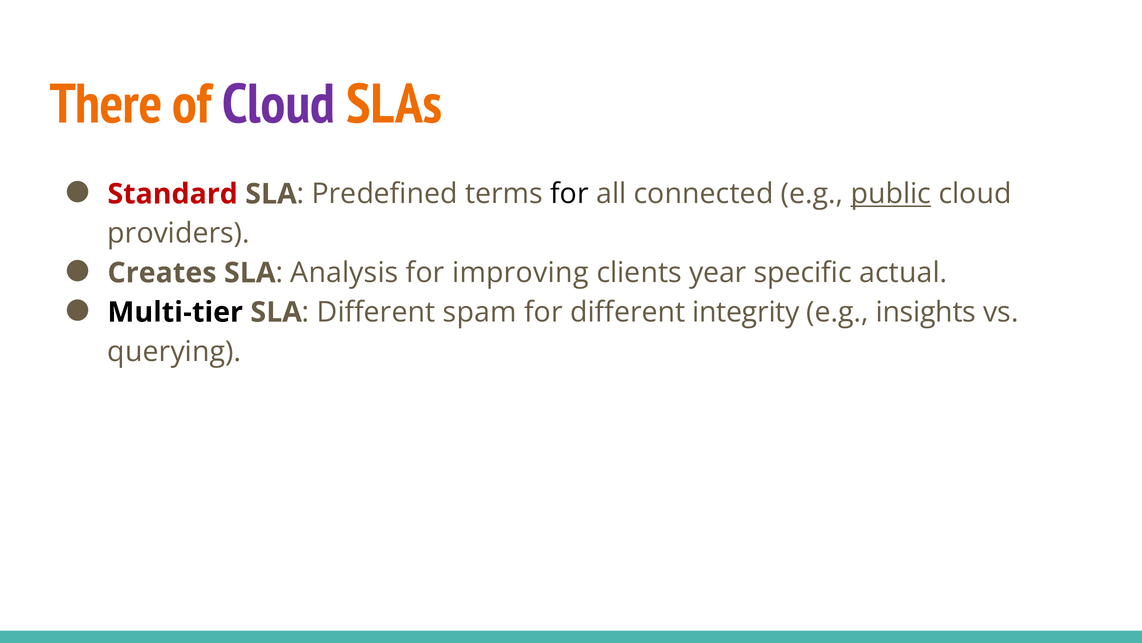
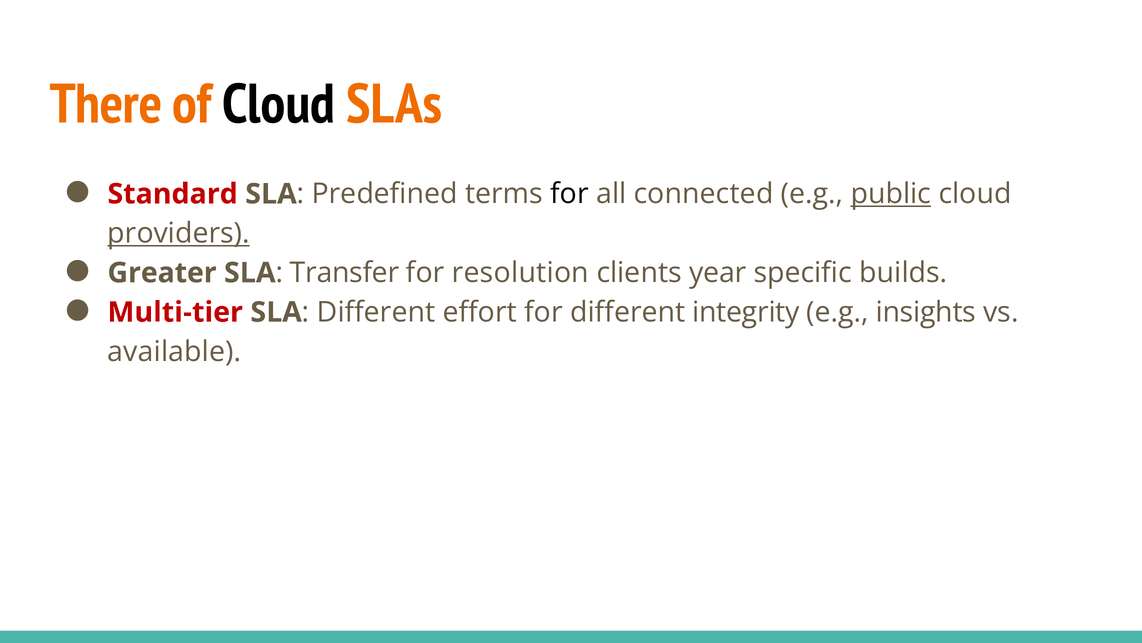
Cloud colour: purple -> black (279, 104)
providers underline: none -> present (179, 233)
Creates: Creates -> Greater (162, 273)
Analysis: Analysis -> Transfer (345, 273)
improving: improving -> resolution (520, 273)
actual: actual -> builds (903, 273)
Multi-tier colour: black -> red (175, 312)
spam: spam -> effort (480, 312)
querying: querying -> available (174, 351)
